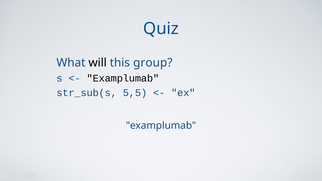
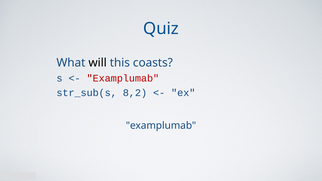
group: group -> coasts (153, 63)
Examplumab colour: black -> red (123, 78)
5,5: 5,5 -> 8,2 (135, 93)
